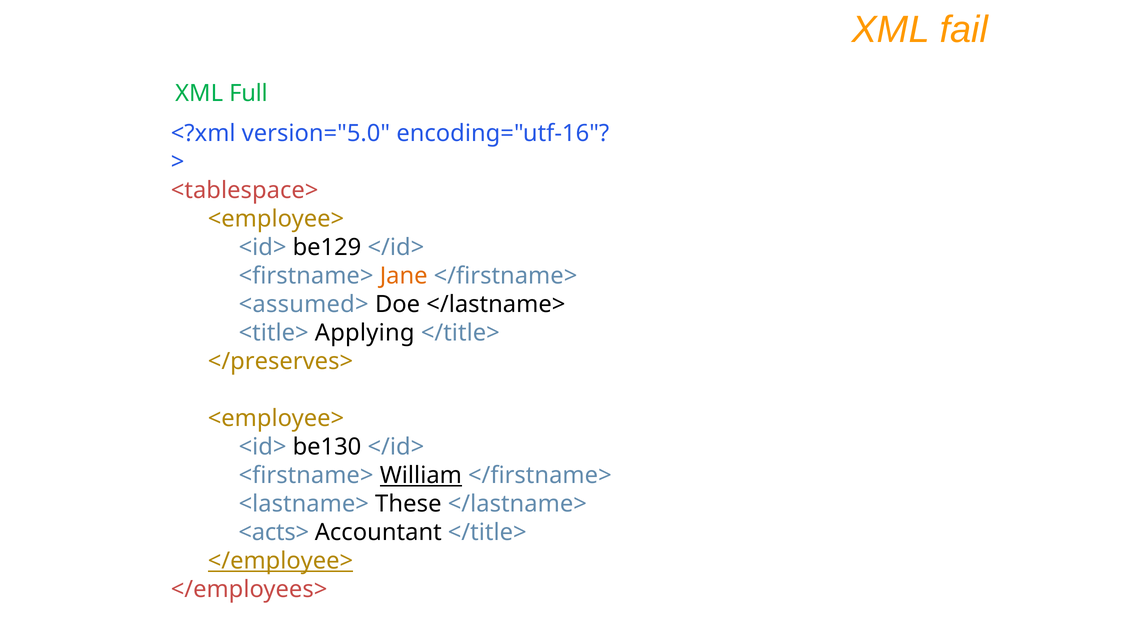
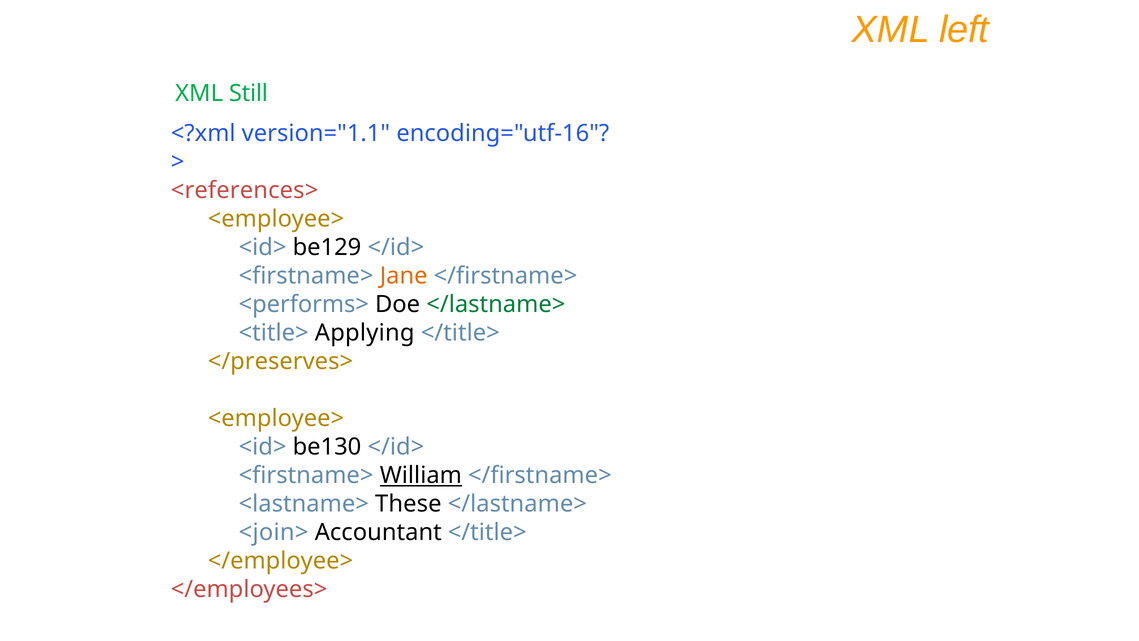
fail: fail -> left (964, 30)
Full: Full -> Still (248, 94)
version="5.0: version="5.0 -> version="1.1 (316, 134)
<tablespace>: <tablespace> -> <references> (245, 191)
<assumed>: <assumed> -> <performs> (304, 304)
</lastname> colour: black -> green (496, 304)
<acts>: <acts> -> <join> (274, 532)
</employee> underline: present -> none (280, 561)
